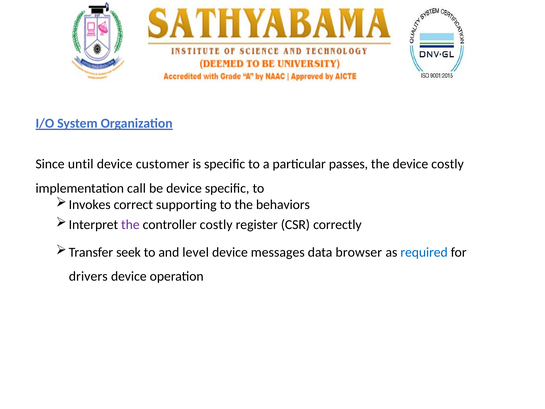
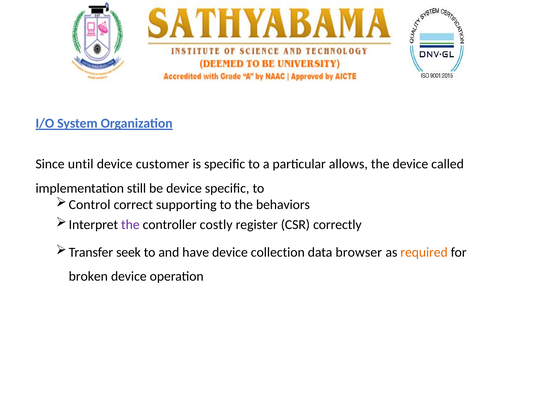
passes: passes -> allows (348, 164)
device costly: costly -> called (448, 164)
call: call -> still (137, 188)
Invokes: Invokes -> Control (90, 205)
level: level -> have (196, 252)
messages: messages -> collection (278, 252)
required colour: blue -> orange (424, 252)
drivers: drivers -> broken (88, 276)
